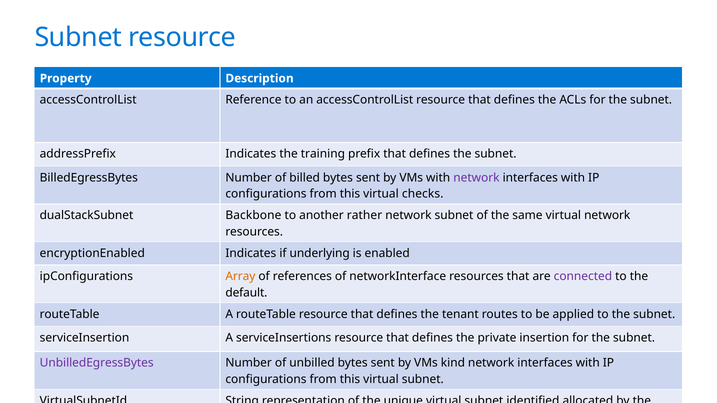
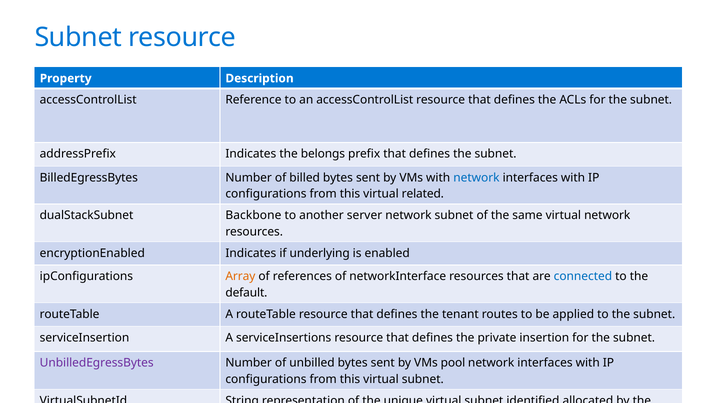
training: training -> belongs (323, 154)
network colour: purple -> blue (476, 178)
checks: checks -> related (423, 194)
rather: rather -> server (365, 216)
connected colour: purple -> blue (583, 277)
kind: kind -> pool (453, 363)
